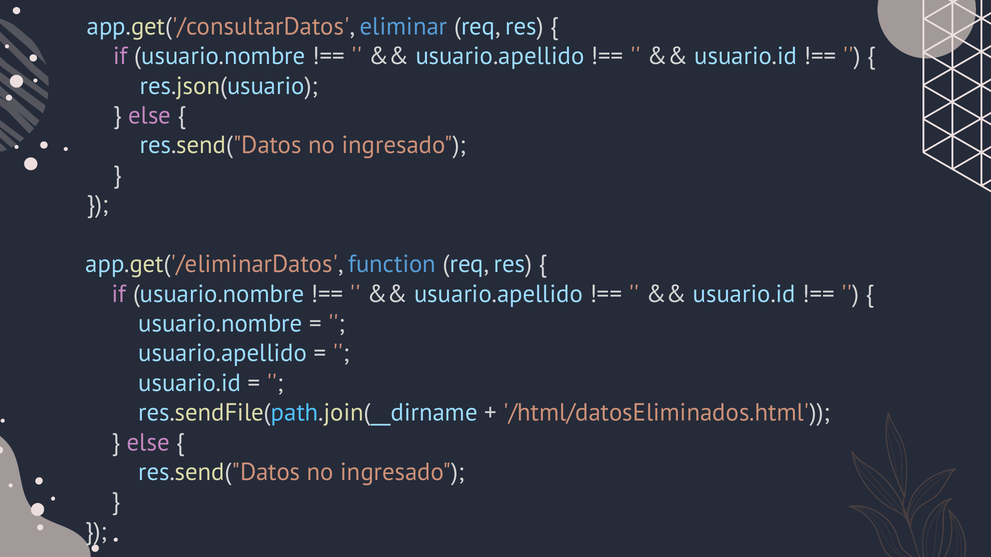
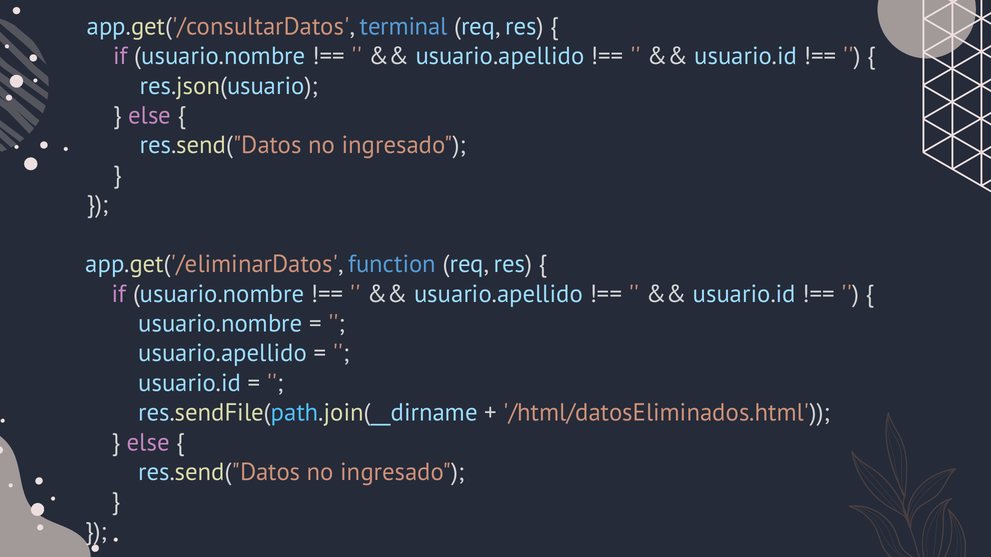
eliminar: eliminar -> terminal (404, 27)
